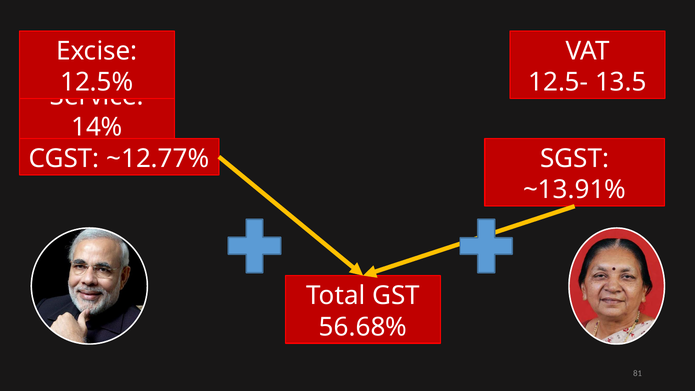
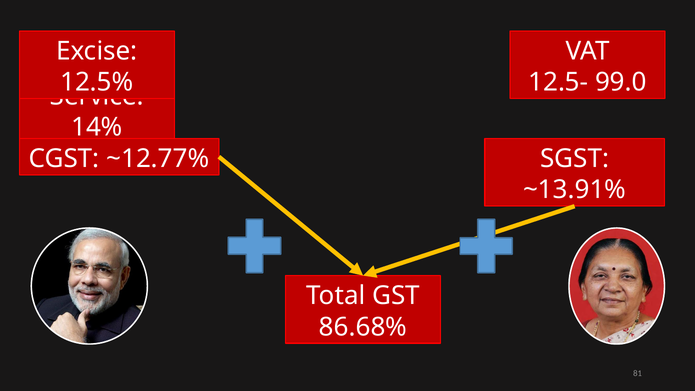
13.5: 13.5 -> 99.0 (621, 82)
56.68%: 56.68% -> 86.68% (363, 327)
